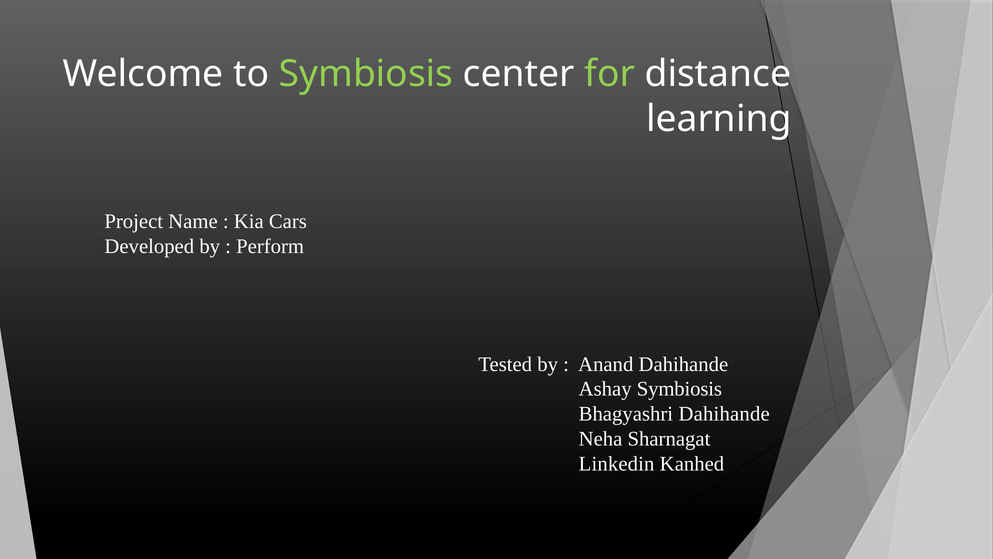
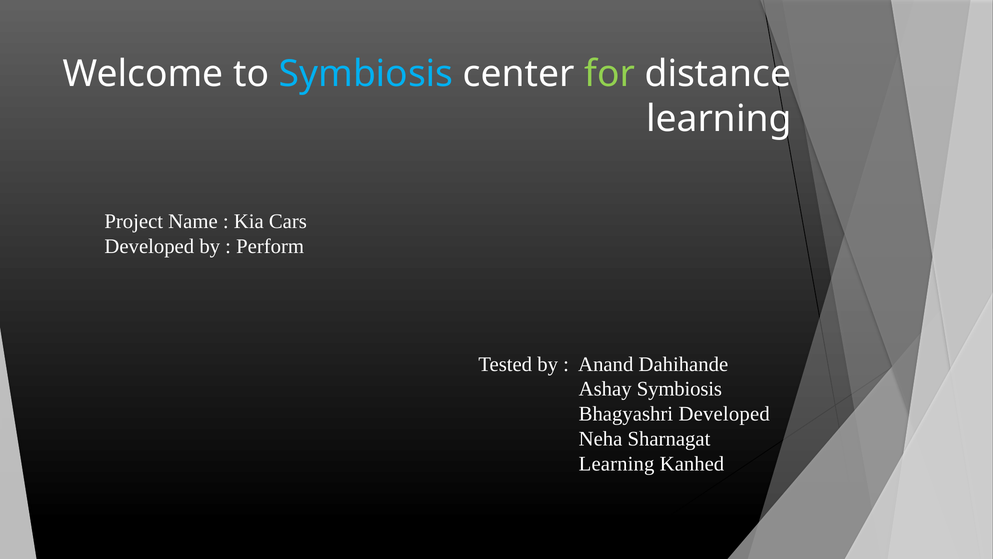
Symbiosis colour: light green -> light blue (366, 74)
Bhagyashri Dahihande: Dahihande -> Developed (724, 414)
Linkedin: Linkedin -> Learning (617, 463)
